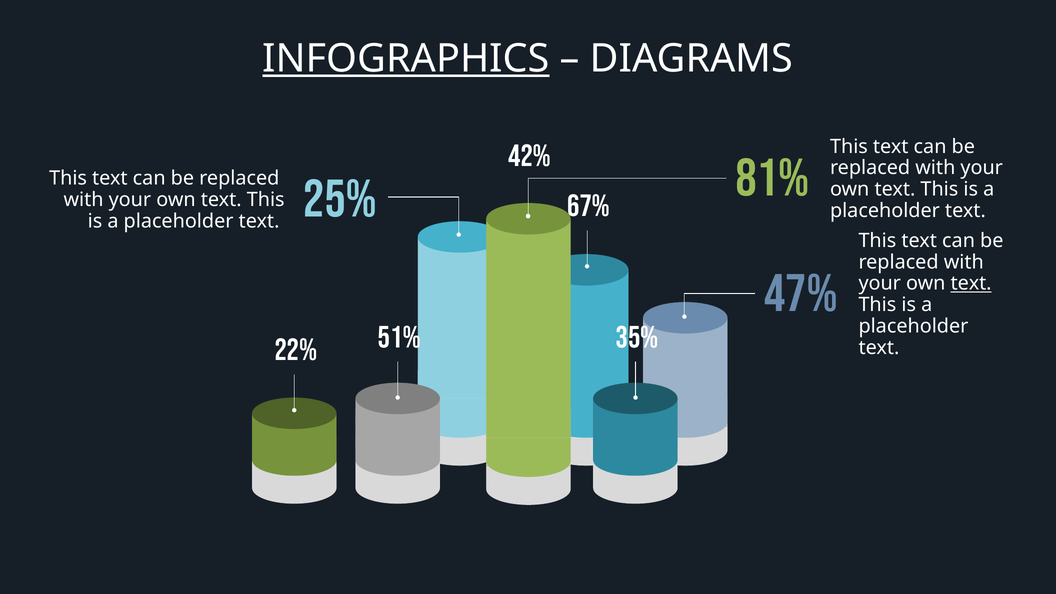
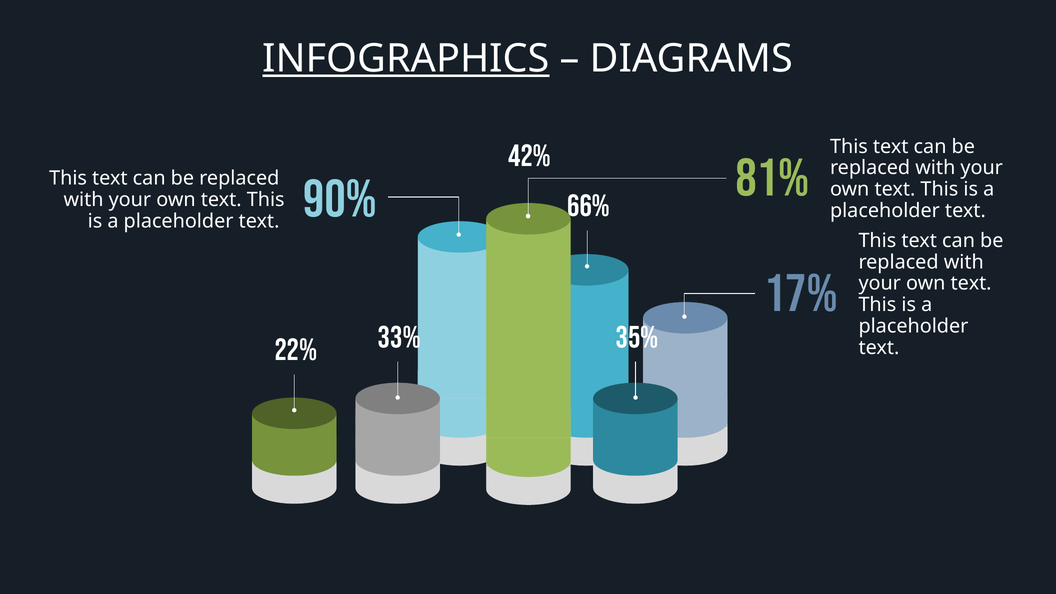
67%: 67% -> 66% (589, 206)
25%: 25% -> 90% (340, 200)
47%: 47% -> 17% (801, 294)
text underline: present -> none (971, 283)
51%: 51% -> 33% (399, 338)
